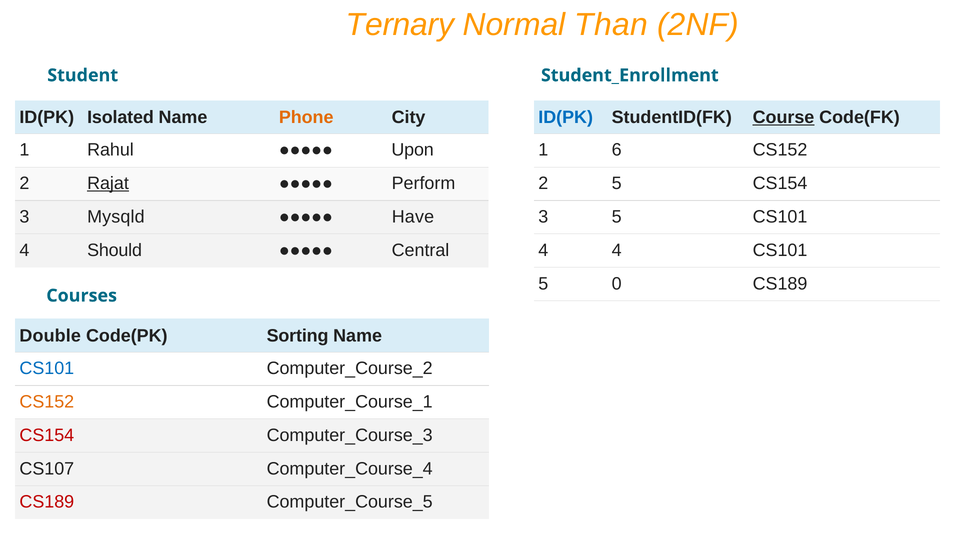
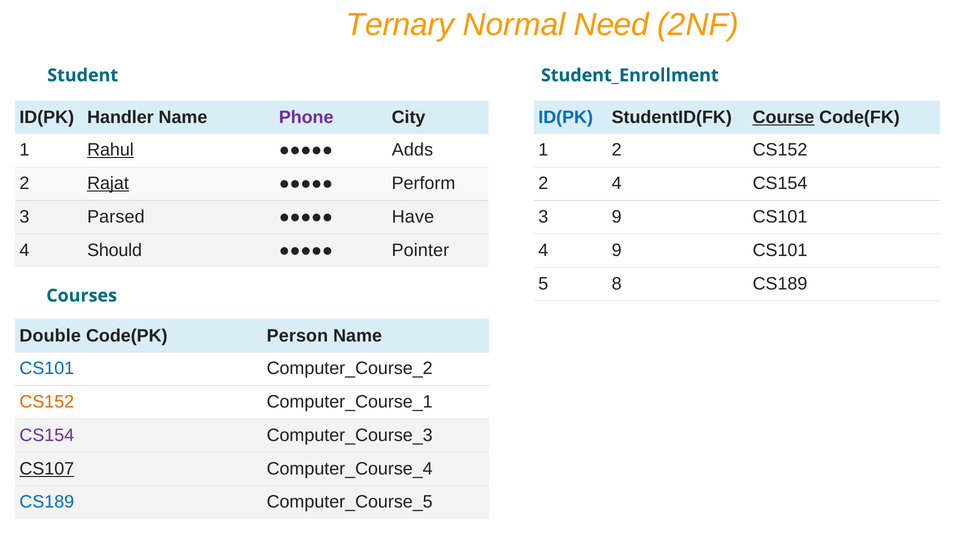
Than: Than -> Need (611, 25)
Isolated: Isolated -> Handler (120, 117)
Phone colour: orange -> purple (306, 117)
Rahul underline: none -> present (110, 150)
Upon: Upon -> Adds (412, 150)
1 6: 6 -> 2 (617, 150)
2 5: 5 -> 4 (617, 183)
Mysqld: Mysqld -> Parsed (116, 217)
3 5: 5 -> 9 (617, 217)
Central: Central -> Pointer (420, 250)
4 4: 4 -> 9 (617, 250)
0: 0 -> 8 (617, 284)
Sorting: Sorting -> Person (297, 336)
CS154 colour: red -> purple (47, 435)
CS107 underline: none -> present (47, 469)
CS189 colour: red -> blue (47, 502)
